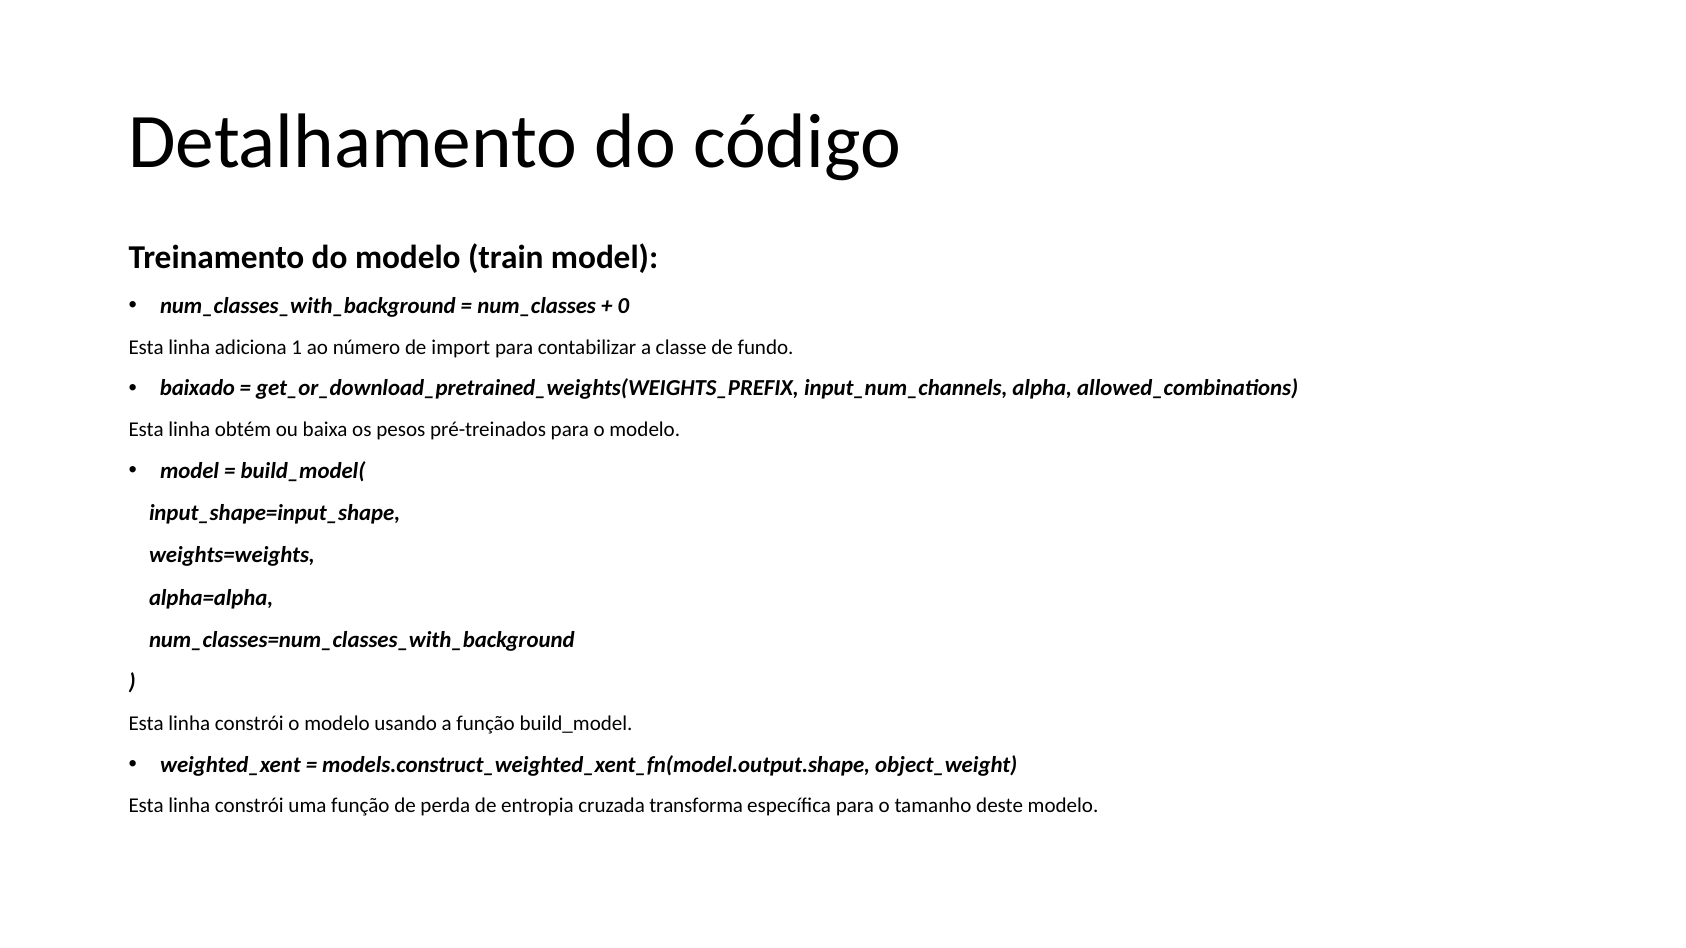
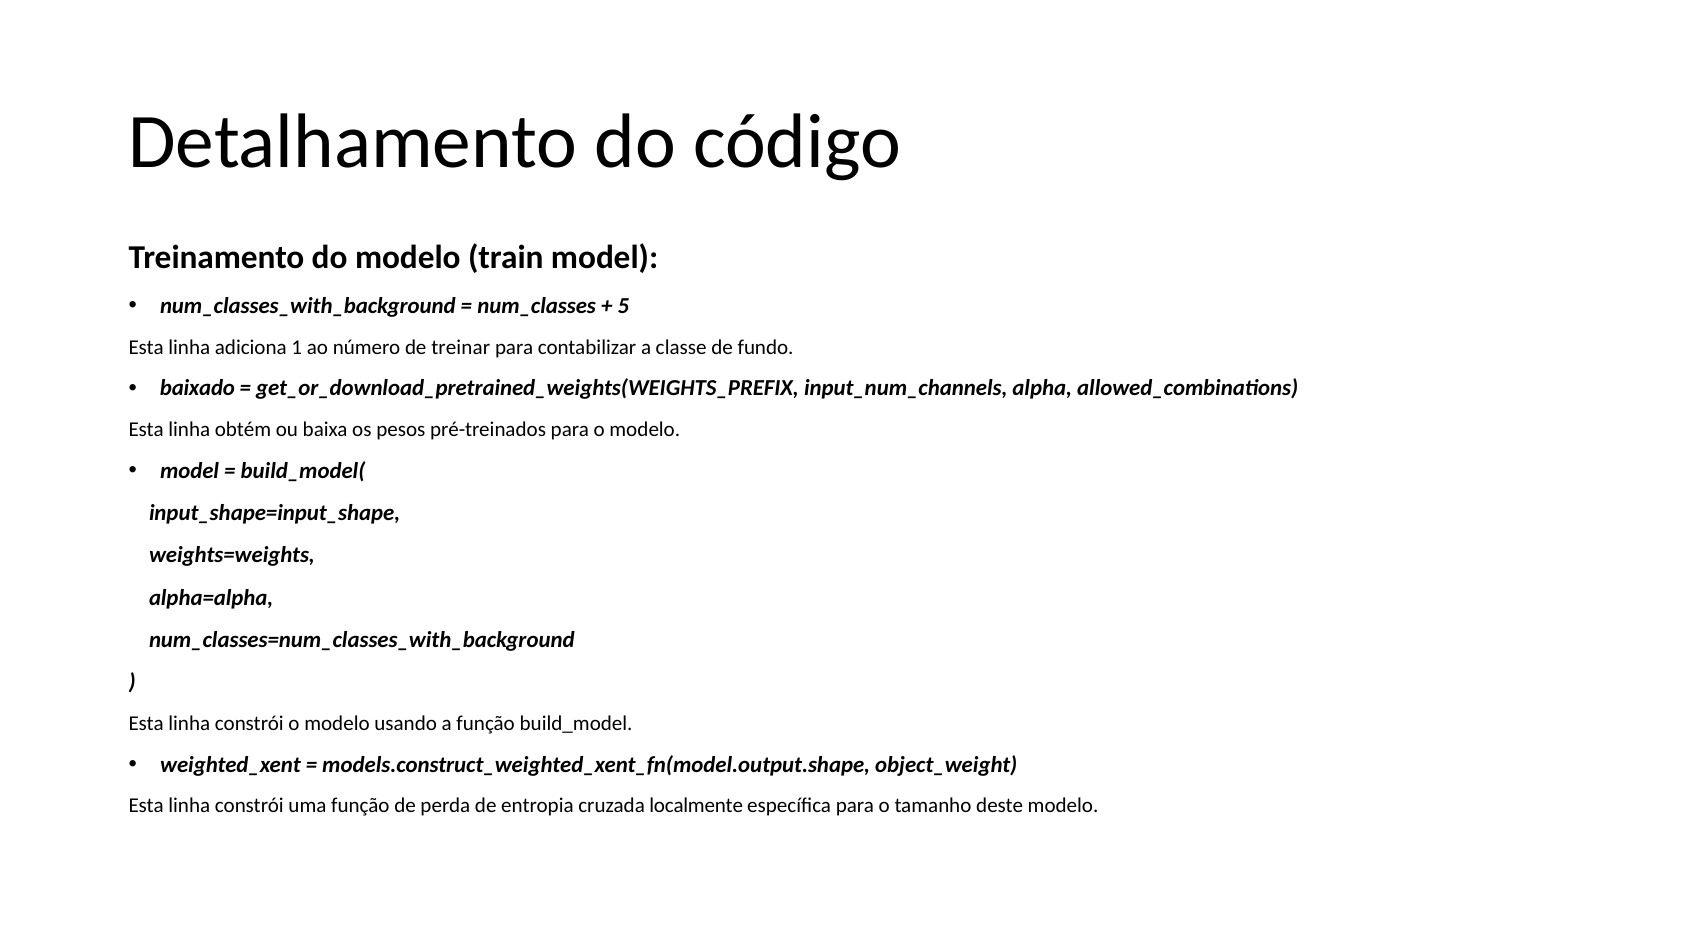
0: 0 -> 5 (623, 306)
import: import -> treinar (461, 347)
transforma: transforma -> localmente (696, 806)
